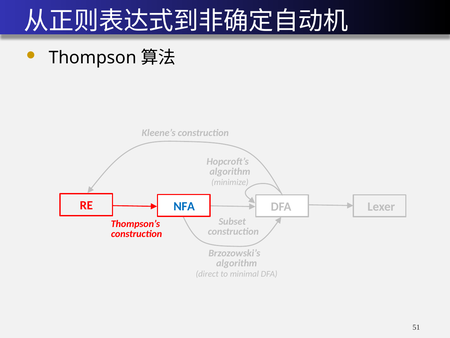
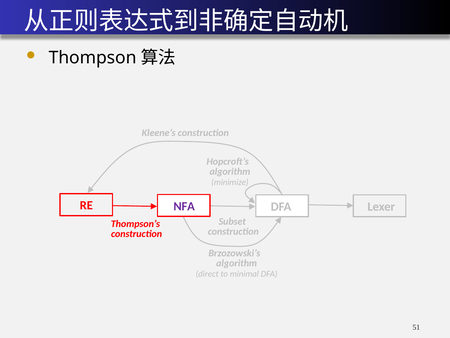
NFA colour: blue -> purple (184, 206)
